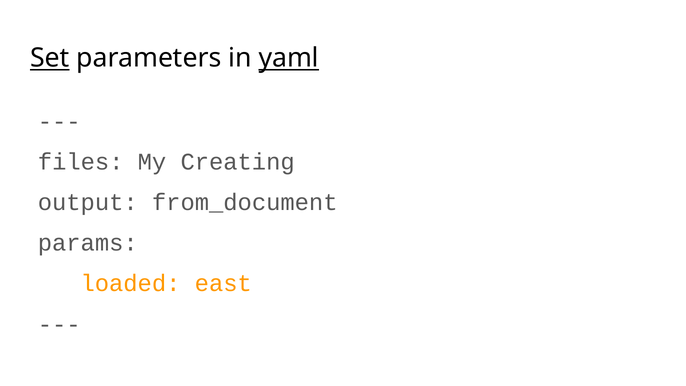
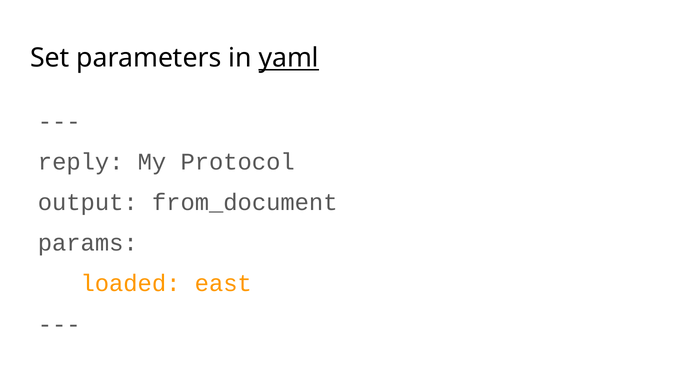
Set underline: present -> none (50, 58)
files: files -> reply (81, 162)
Creating: Creating -> Protocol (238, 162)
